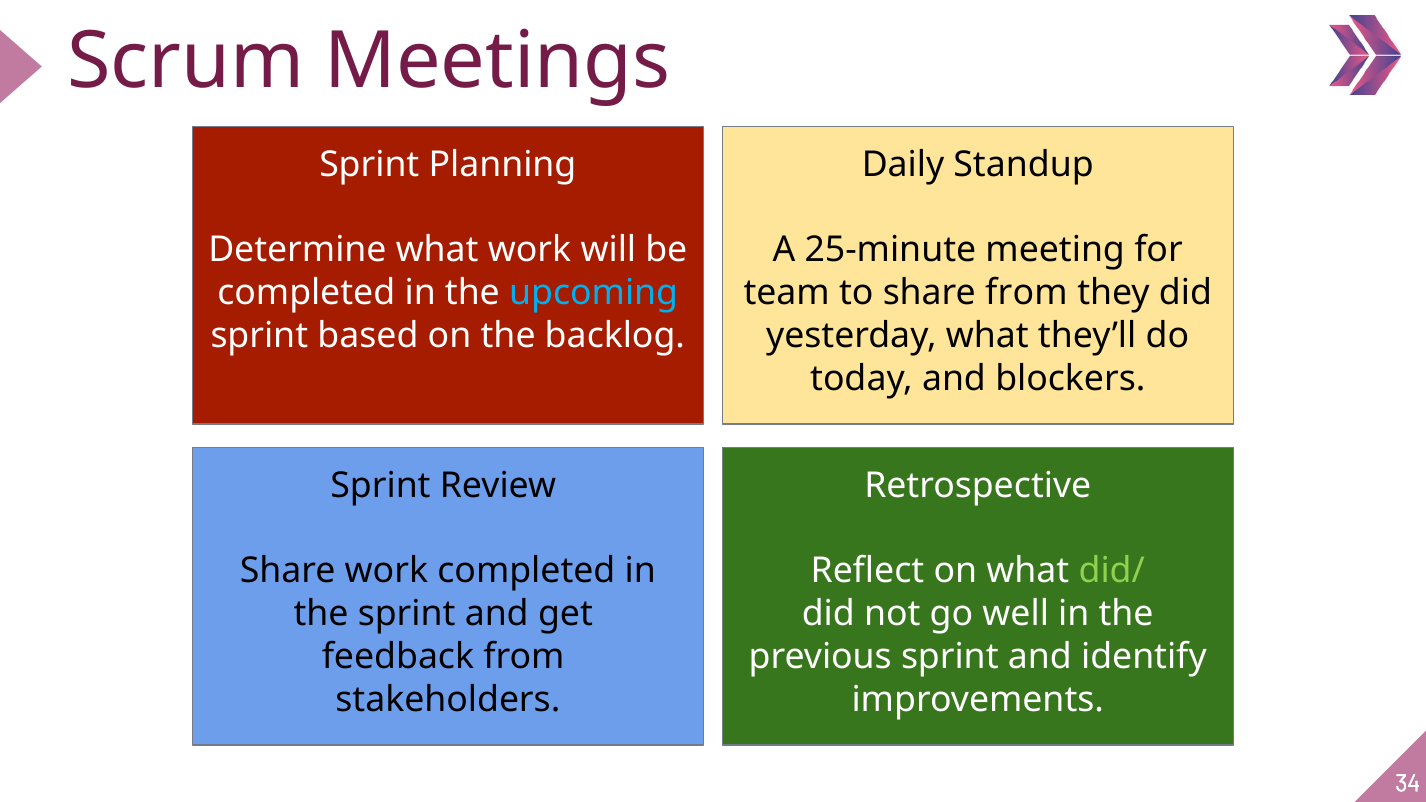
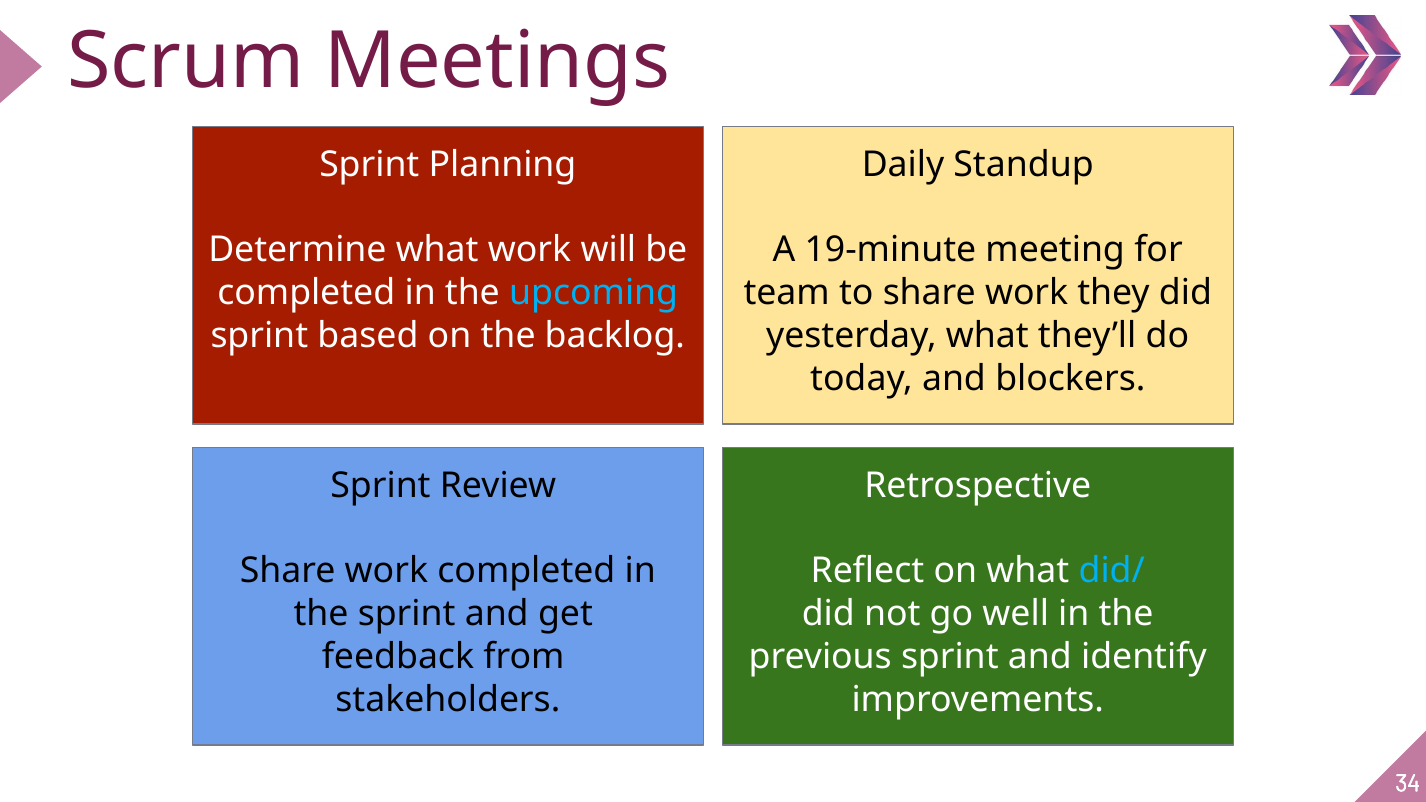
25-minute: 25-minute -> 19-minute (890, 250)
to share from: from -> work (1027, 293)
did/ colour: light green -> light blue (1112, 571)
